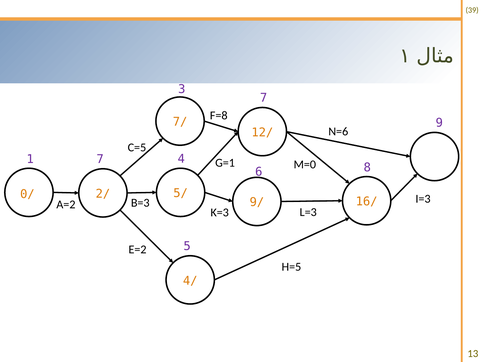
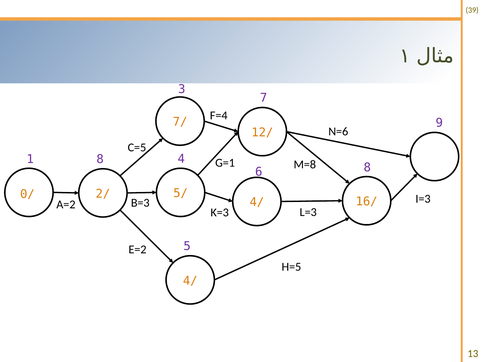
F=8: F=8 -> F=4 (219, 116)
1 7: 7 -> 8 (100, 159)
M=0: M=0 -> M=8 (305, 165)
9/: 9/ -> 4/ (257, 202)
